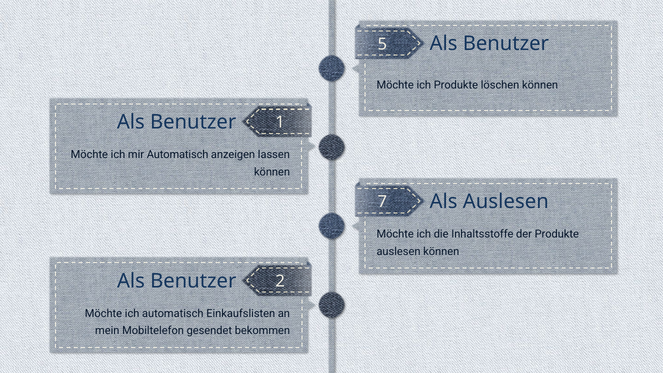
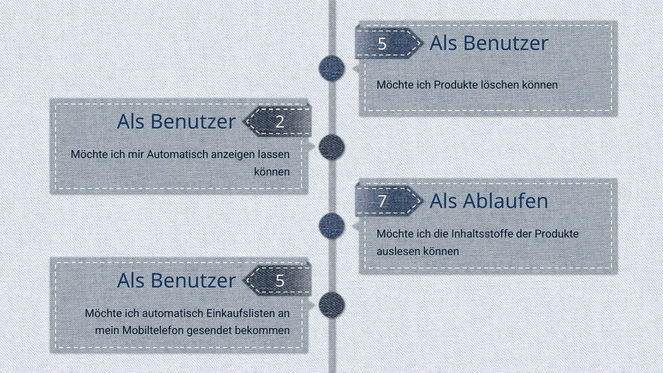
1: 1 -> 2 (280, 122)
Als Auslesen: Auslesen -> Ablaufen (506, 201)
2: 2 -> 5 (280, 281)
